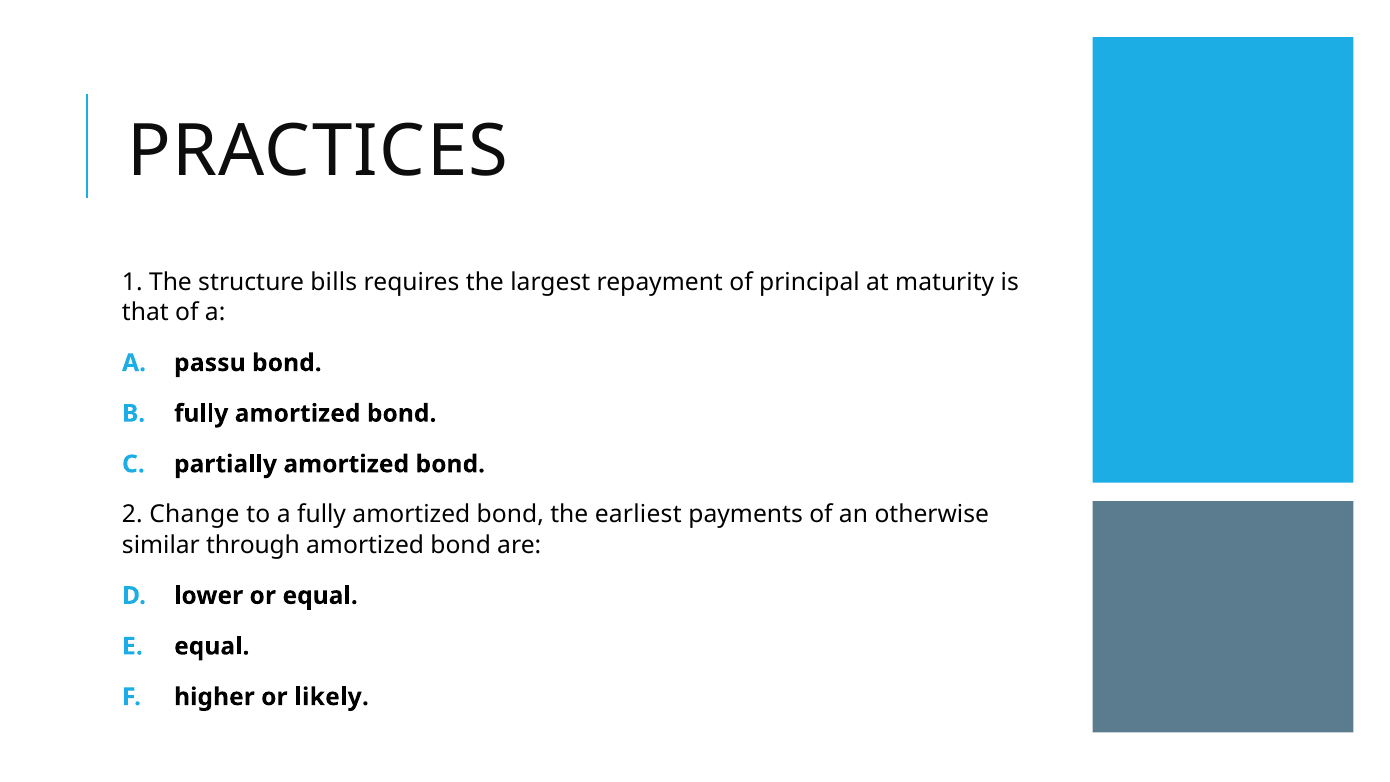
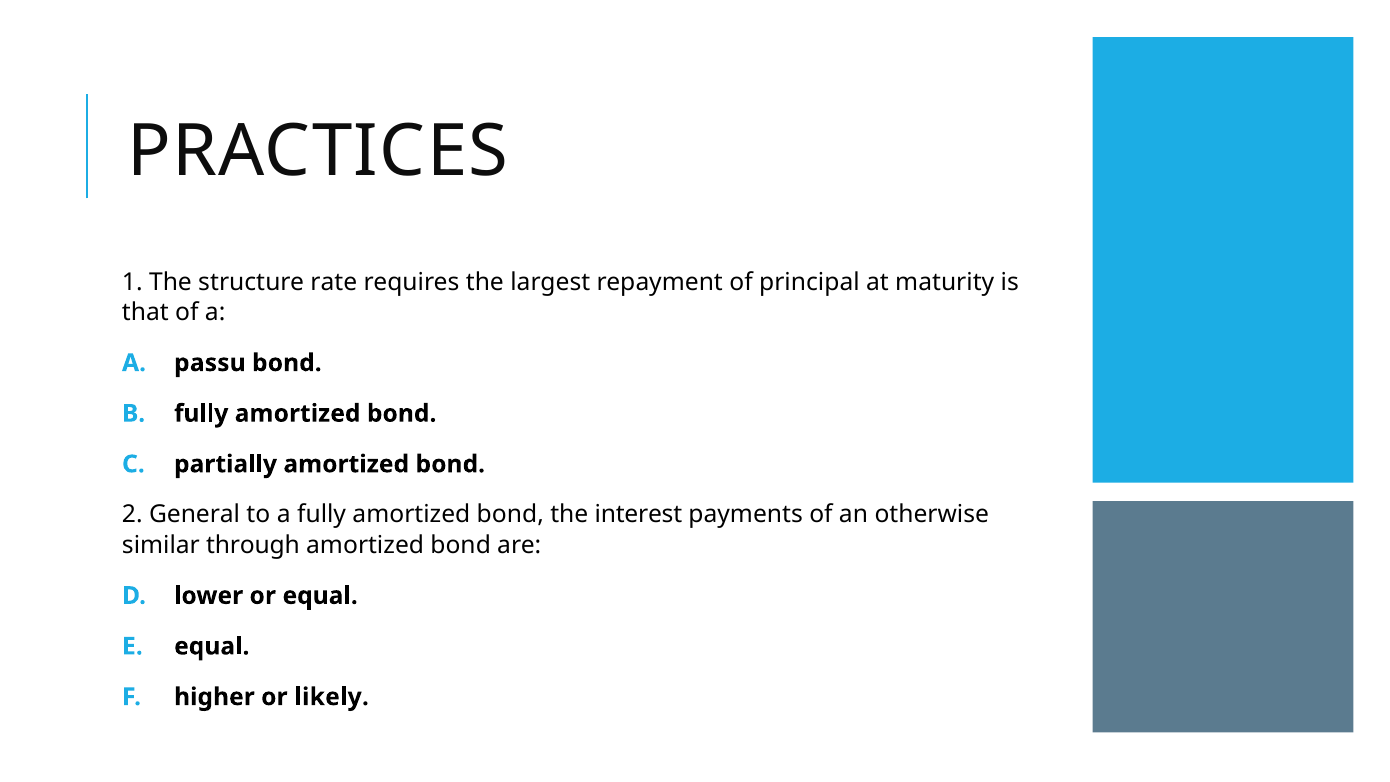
bills: bills -> rate (334, 282)
Change: Change -> General (195, 515)
earliest: earliest -> interest (638, 515)
